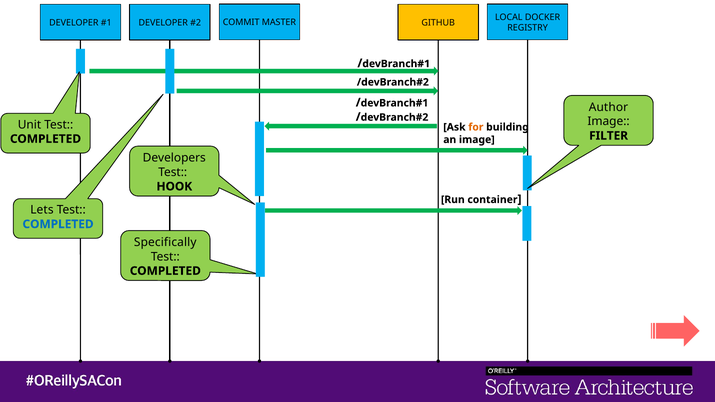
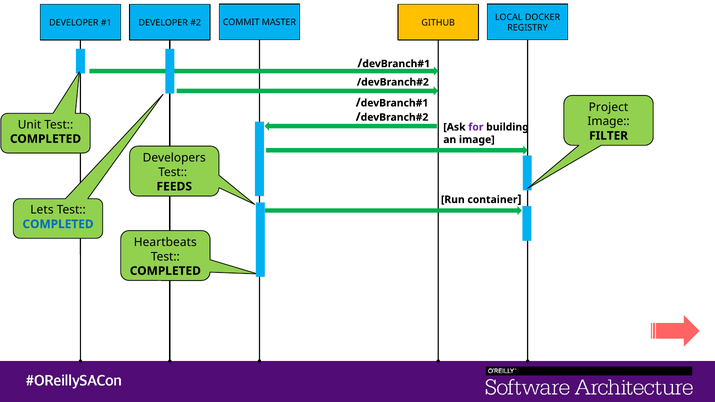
Author: Author -> Project (608, 107)
for colour: orange -> purple (476, 127)
HOOK: HOOK -> FEEDS (174, 187)
Specifically: Specifically -> Heartbeats (165, 242)
